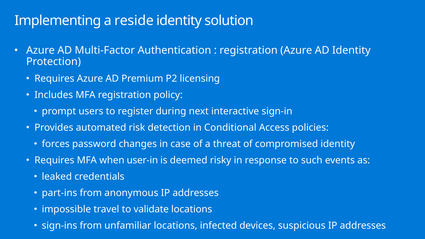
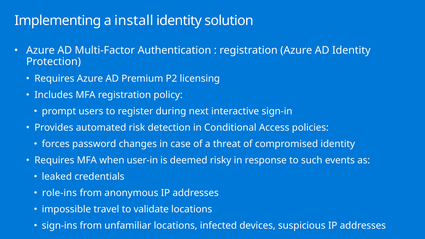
reside: reside -> install (134, 21)
part-ins: part-ins -> role-ins (59, 193)
